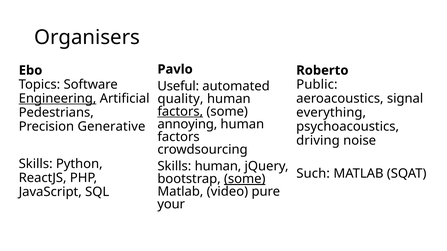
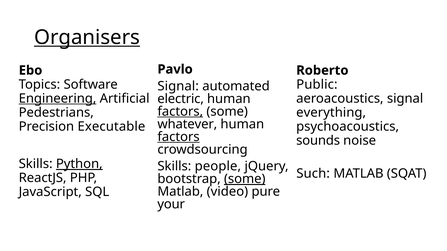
Organisers underline: none -> present (87, 37)
Useful: Useful -> Signal (178, 86)
quality: quality -> electric (181, 99)
annoying: annoying -> whatever (187, 124)
Generative: Generative -> Executable (111, 127)
factors underline: none -> present (179, 137)
driving: driving -> sounds (318, 141)
Python underline: none -> present (79, 164)
Skills human: human -> people (218, 167)
